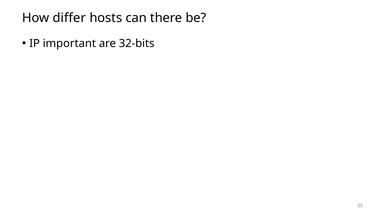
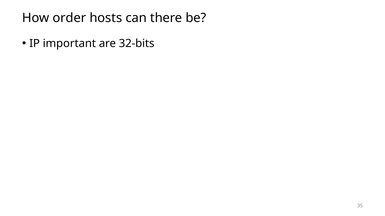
differ: differ -> order (69, 18)
